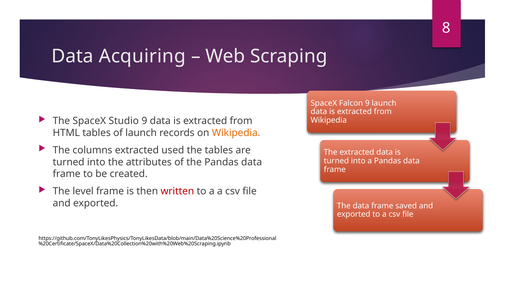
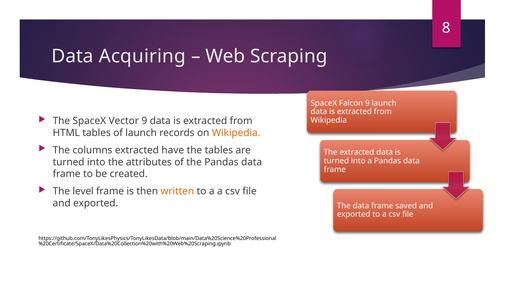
Studio: Studio -> Vector (124, 121)
used: used -> have (173, 150)
written colour: red -> orange (177, 191)
